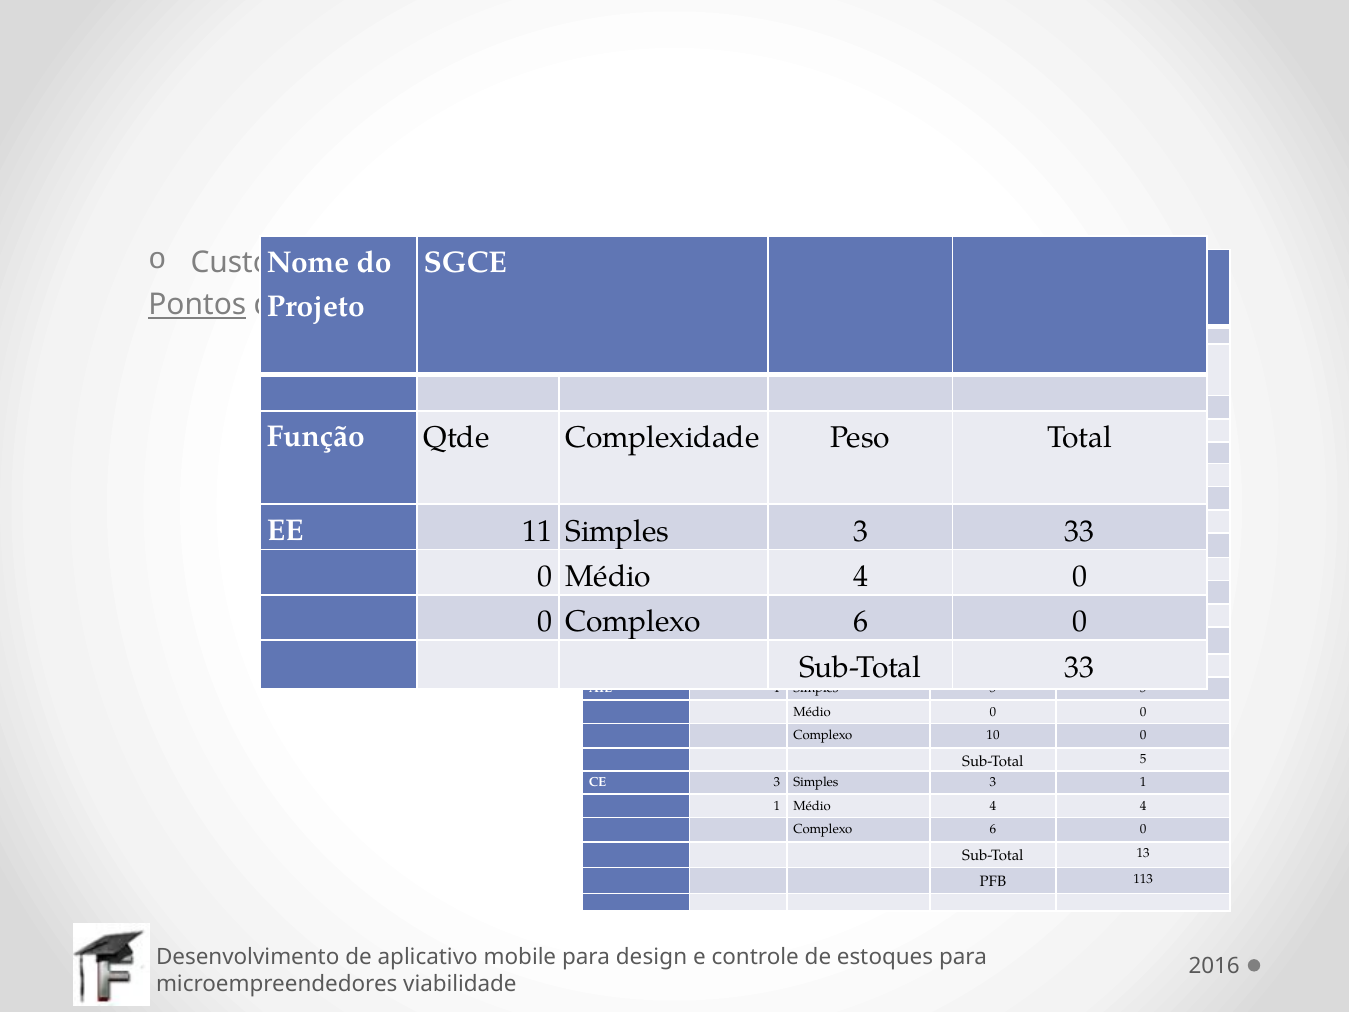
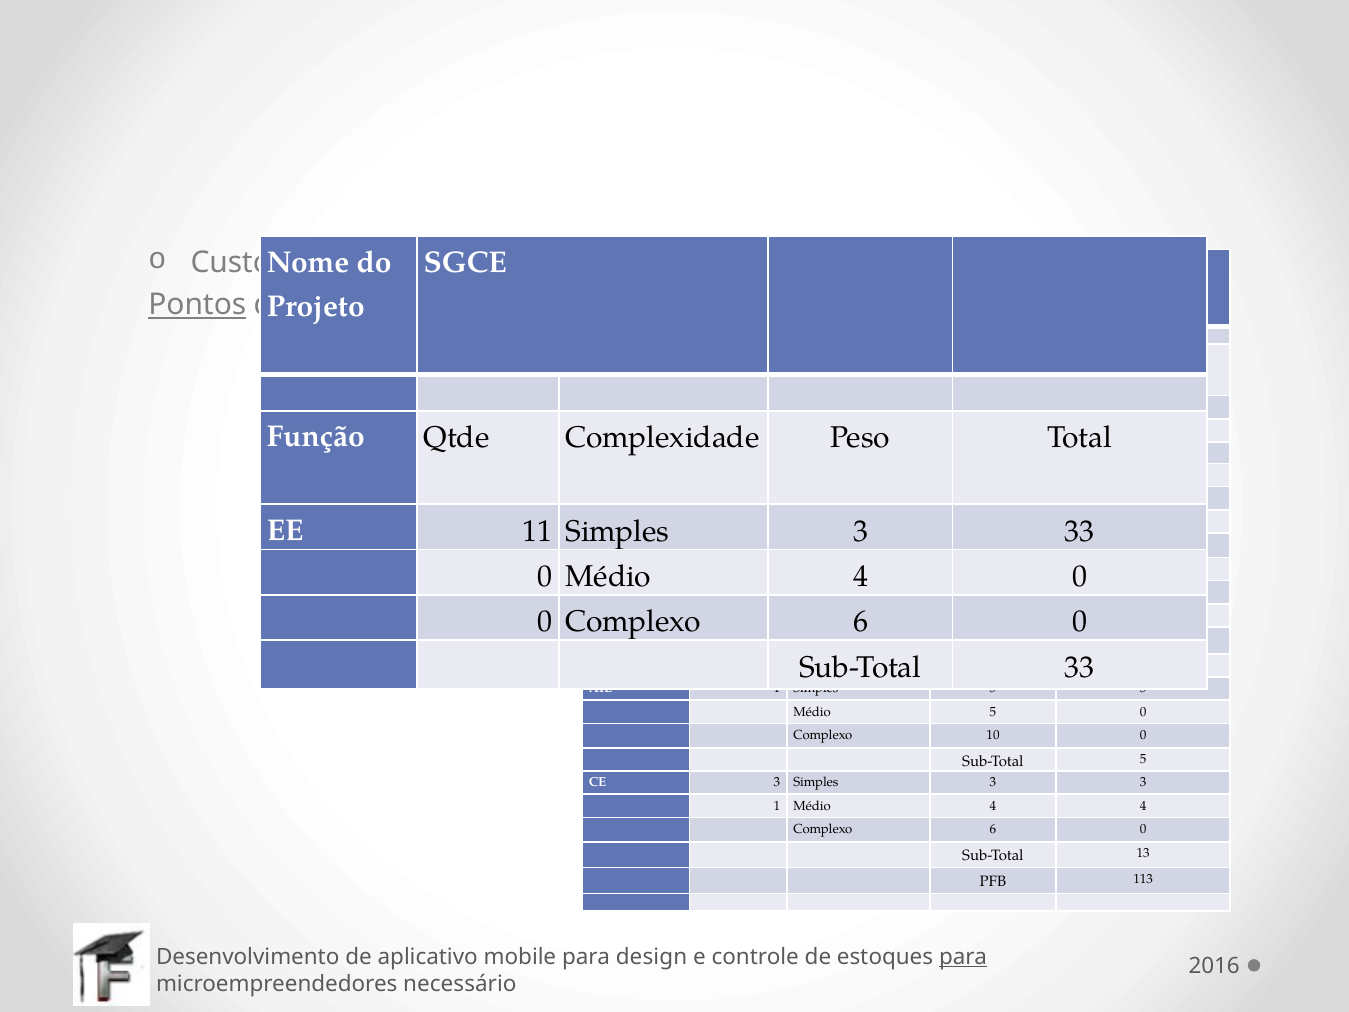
0: 0 -> 5 (993, 712)
3 1: 1 -> 3 (1143, 782)
para underline: none -> present (963, 956)
viabilidade: viabilidade -> necessário (460, 983)
